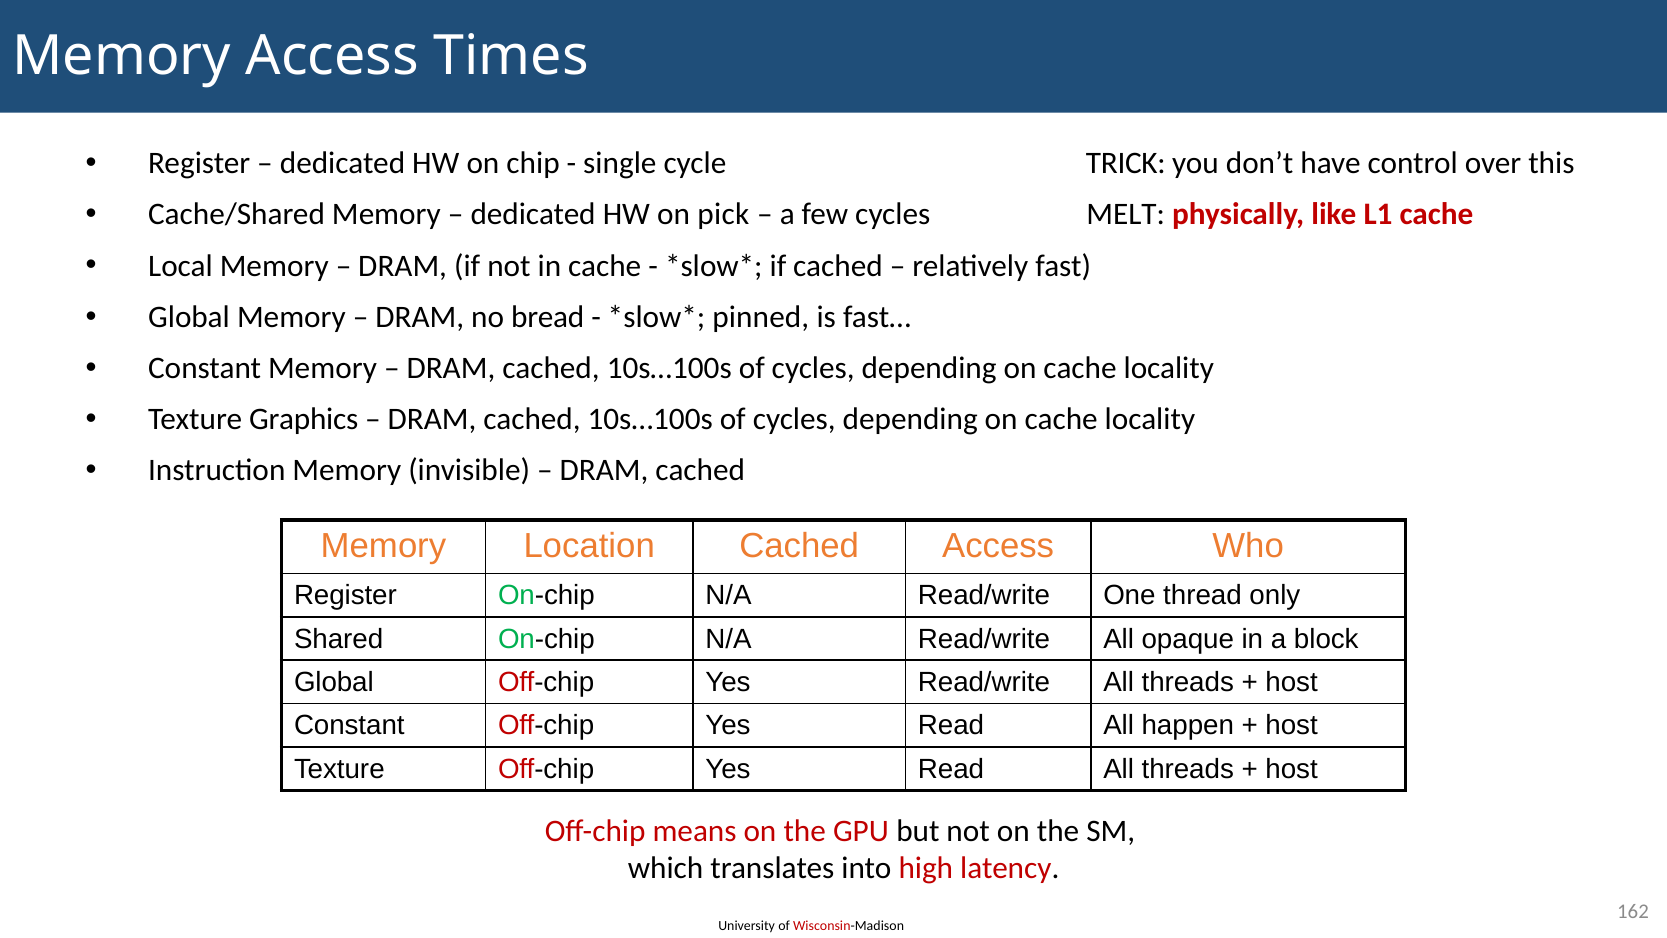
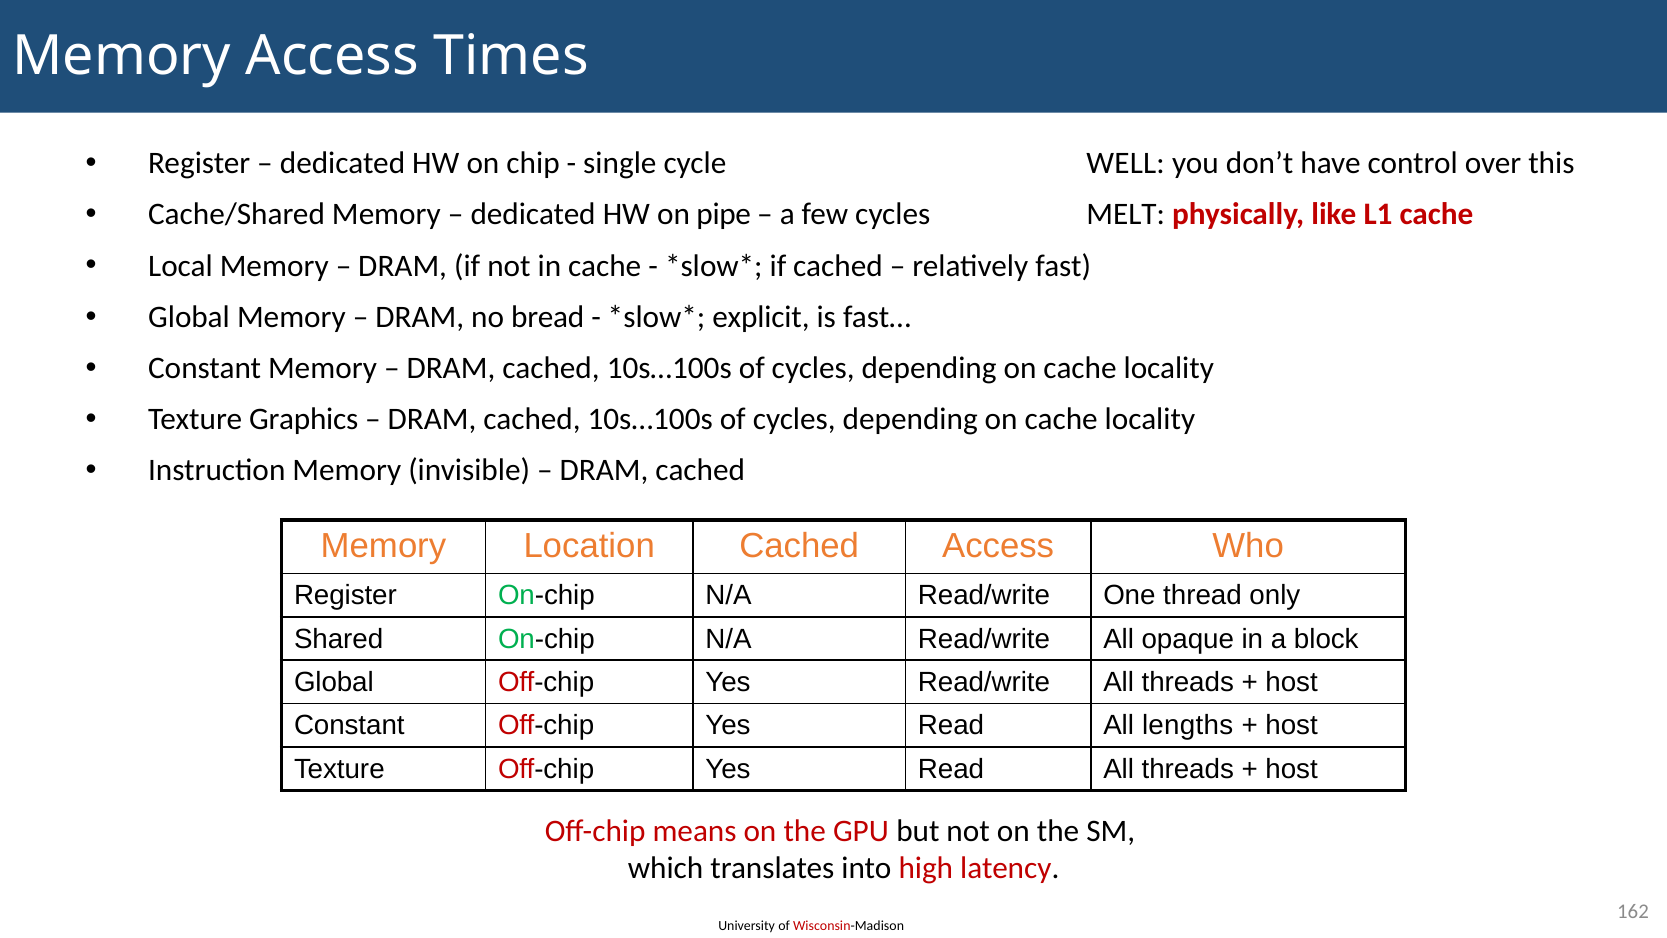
TRICK: TRICK -> WELL (1126, 163)
pick: pick -> pipe (724, 215)
pinned: pinned -> explicit (761, 317)
happen: happen -> lengths (1188, 725)
